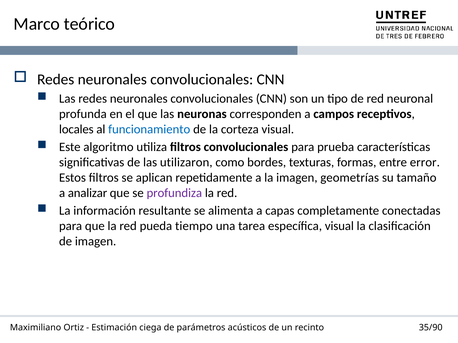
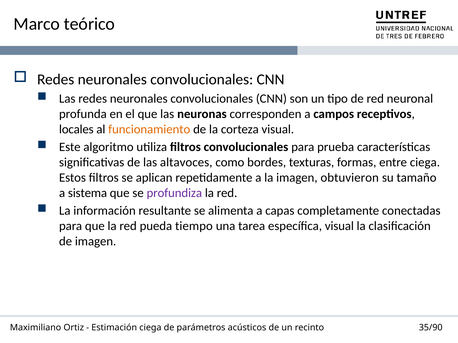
funcionamiento colour: blue -> orange (149, 129)
utilizaron: utilizaron -> altavoces (186, 163)
entre error: error -> ciega (425, 163)
geometrías: geometrías -> obtuvieron (350, 178)
analizar: analizar -> sistema (88, 193)
